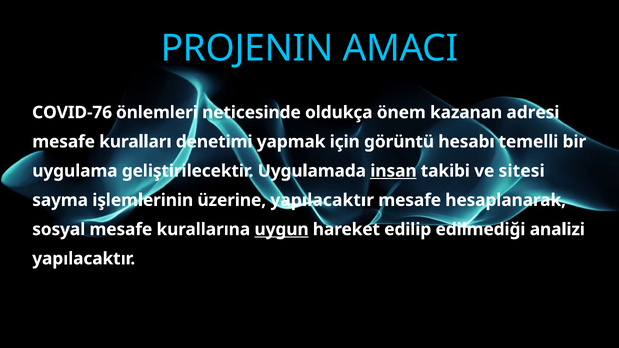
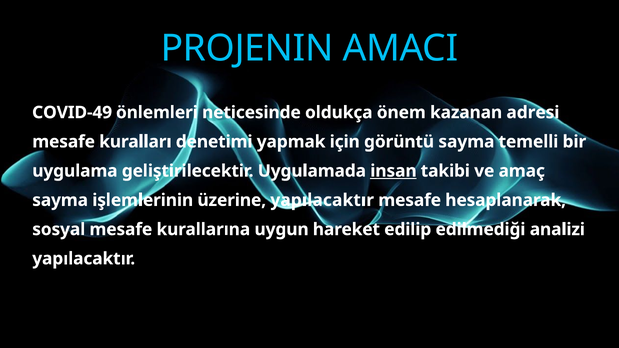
COVID-76: COVID-76 -> COVID-49 (72, 113)
görüntü hesabı: hesabı -> sayma (466, 142)
sitesi: sitesi -> amaç (522, 171)
uygun underline: present -> none (282, 230)
